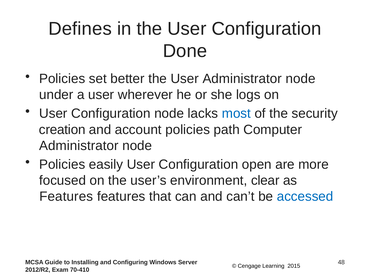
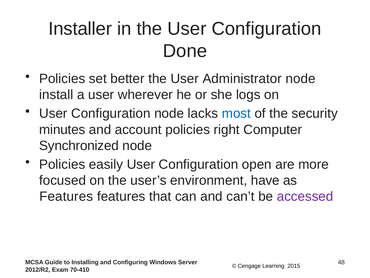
Defines: Defines -> Installer (80, 29)
under: under -> install (56, 95)
creation: creation -> minutes (62, 129)
path: path -> right (227, 129)
Administrator: Administrator -> Synchronized (79, 145)
clear: clear -> have (265, 180)
accessed colour: blue -> purple (305, 196)
